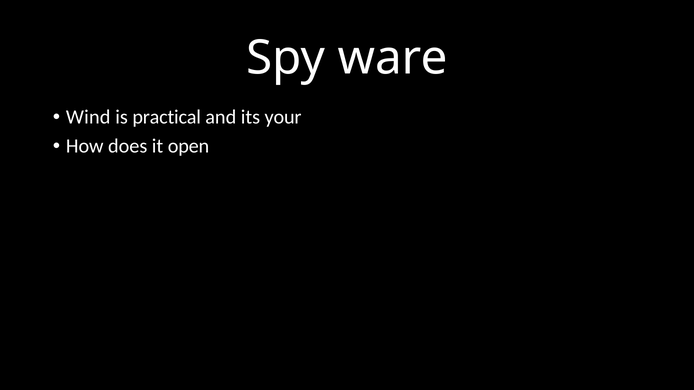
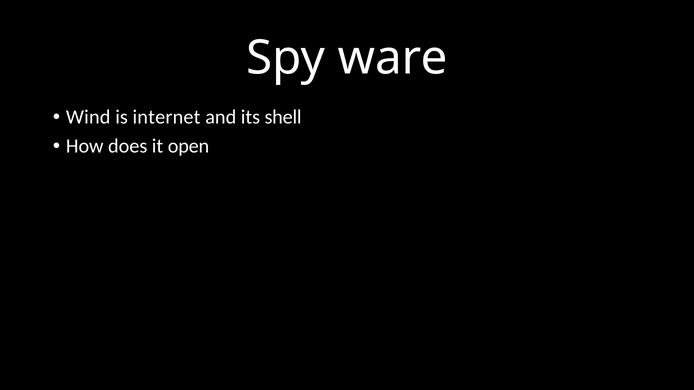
practical: practical -> internet (167, 117)
your: your -> shell (283, 117)
